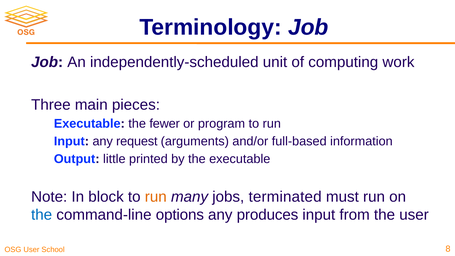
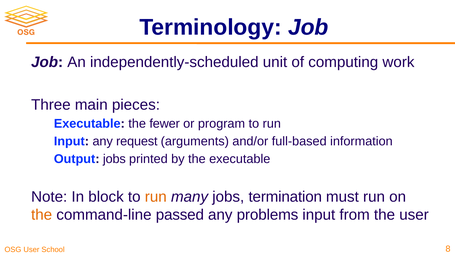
Output little: little -> jobs (114, 159)
terminated: terminated -> termination (285, 197)
the colour: blue -> orange (42, 215)
options: options -> passed (180, 215)
produces: produces -> problems (267, 215)
